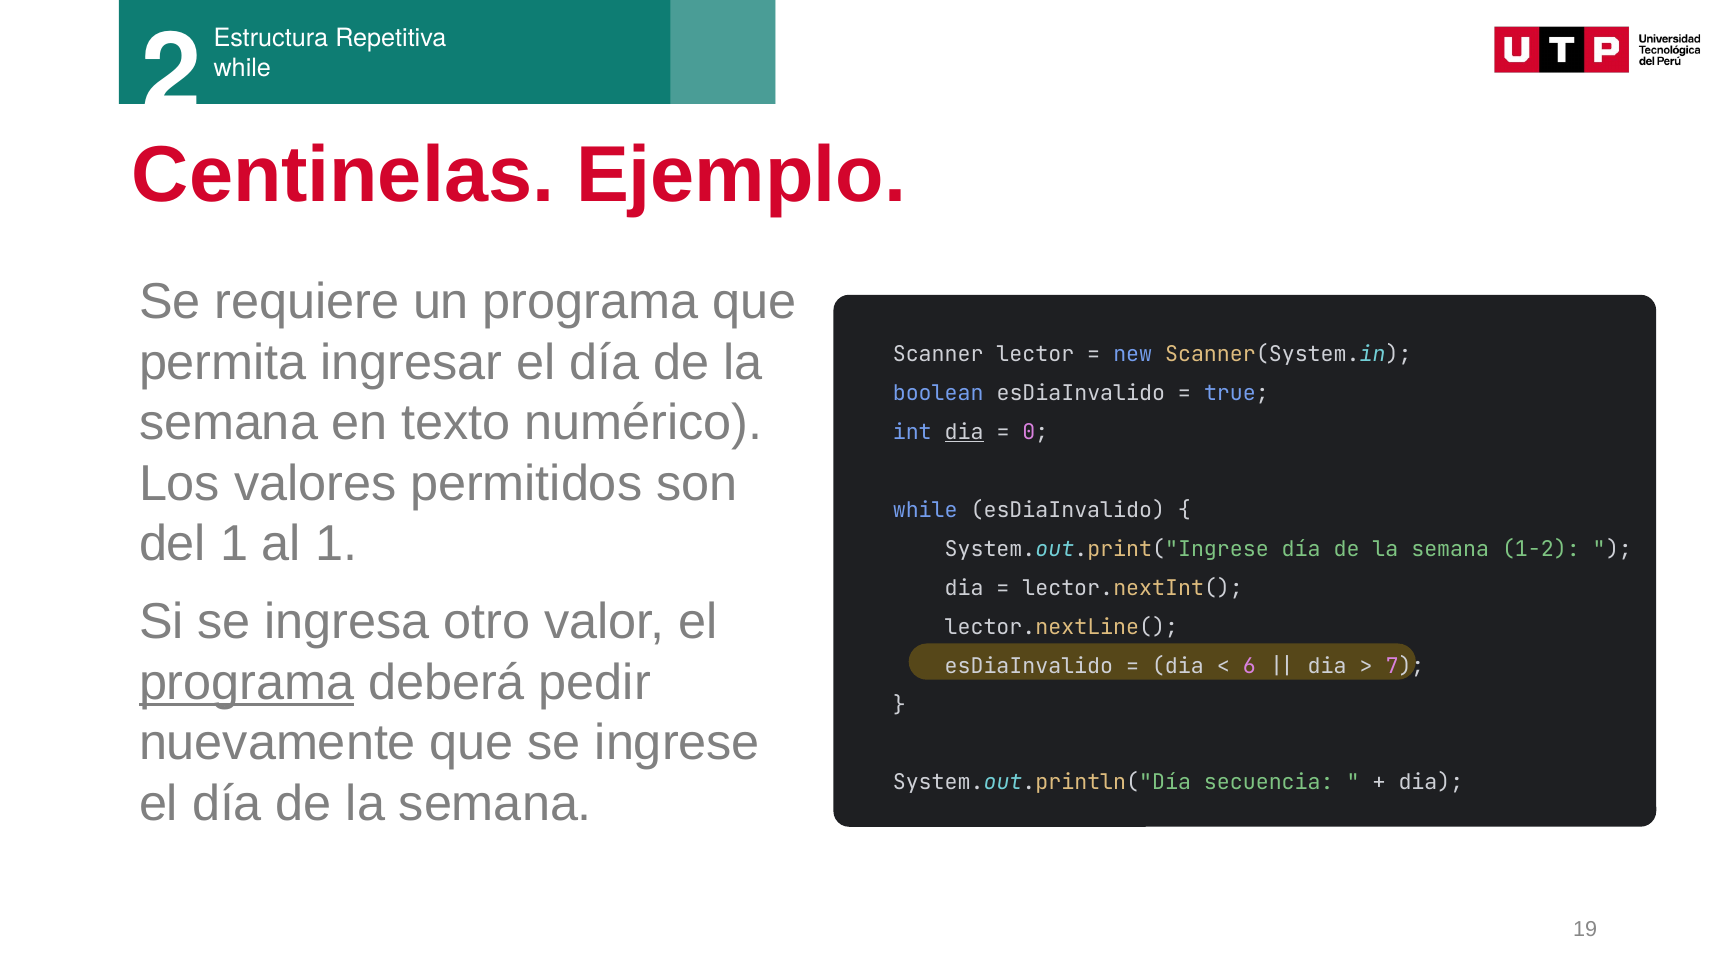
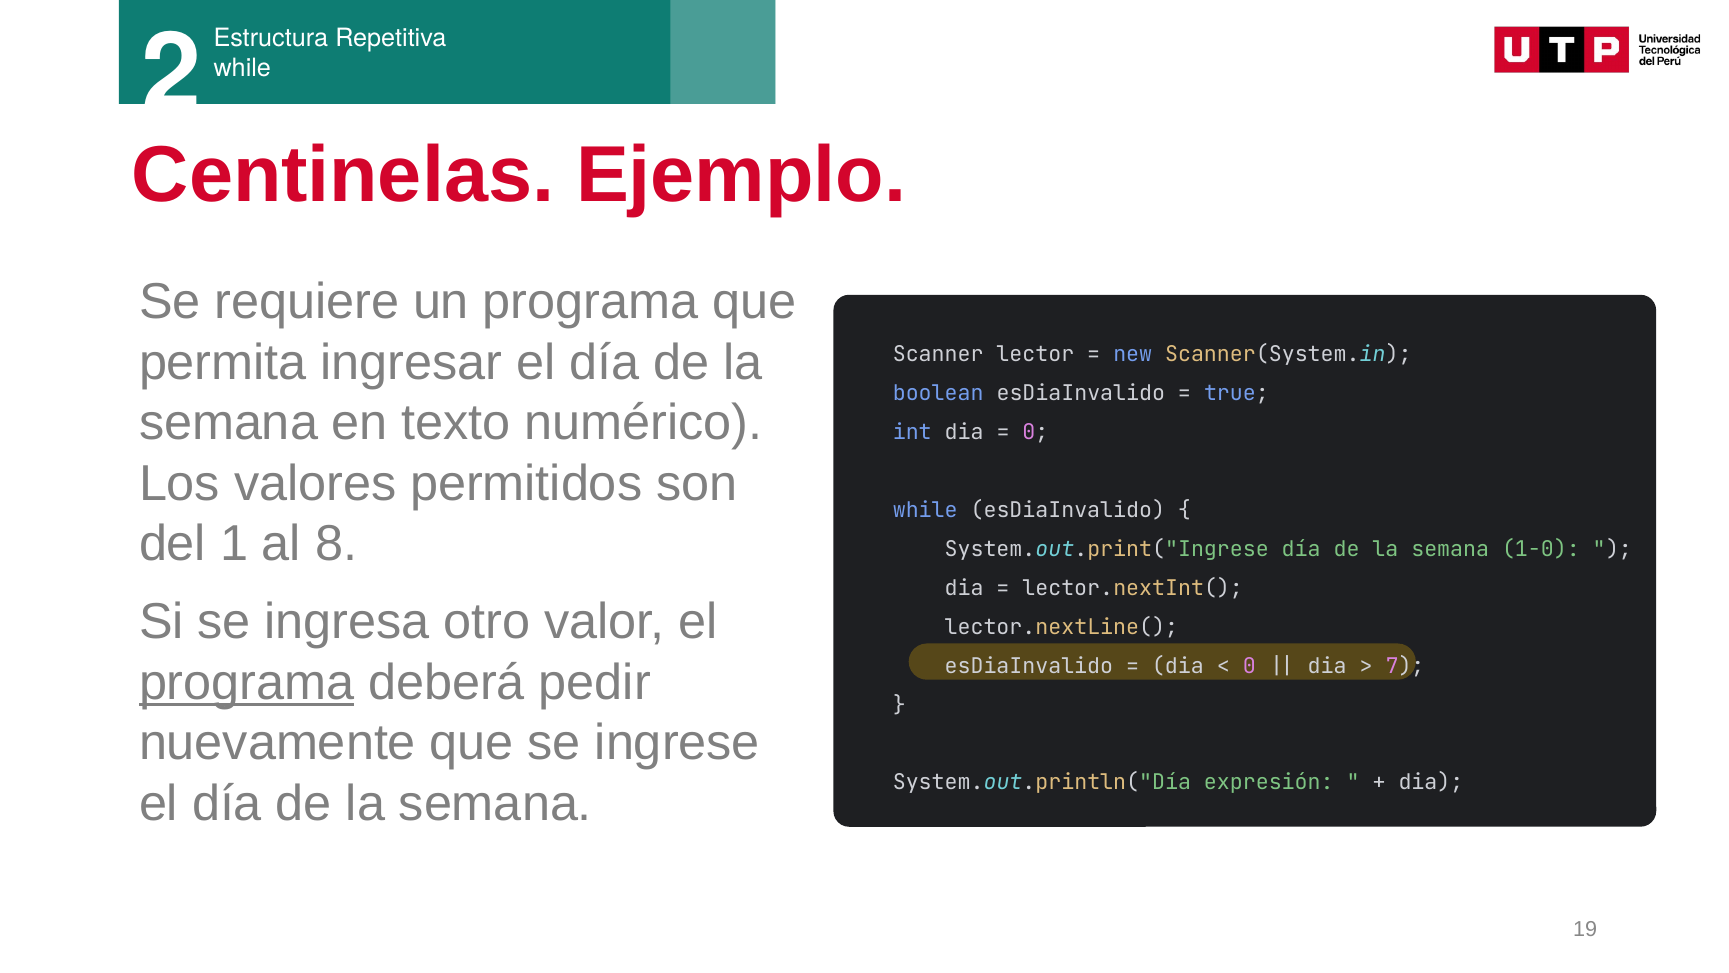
dia underline: present -> none (964, 432)
al 1: 1 -> 8 (336, 544)
1-2: 1-2 -> 1-0 (1541, 549)
6: 6 -> 0 (1249, 666)
secuencia: secuencia -> expresión (1269, 782)
